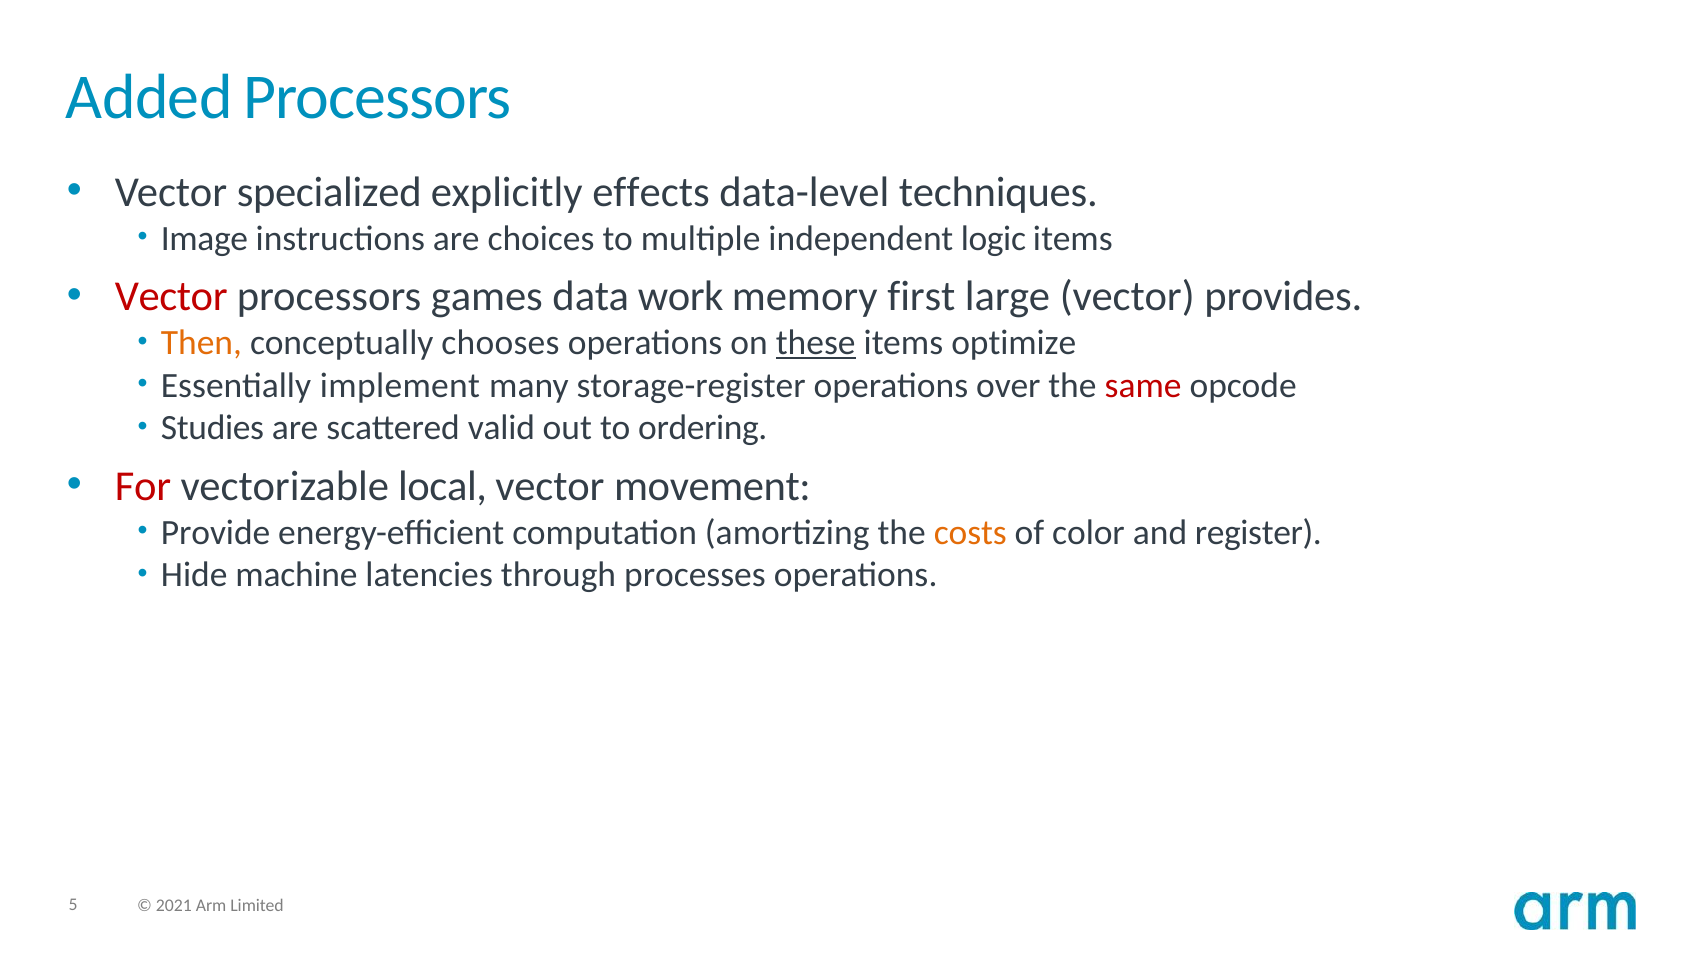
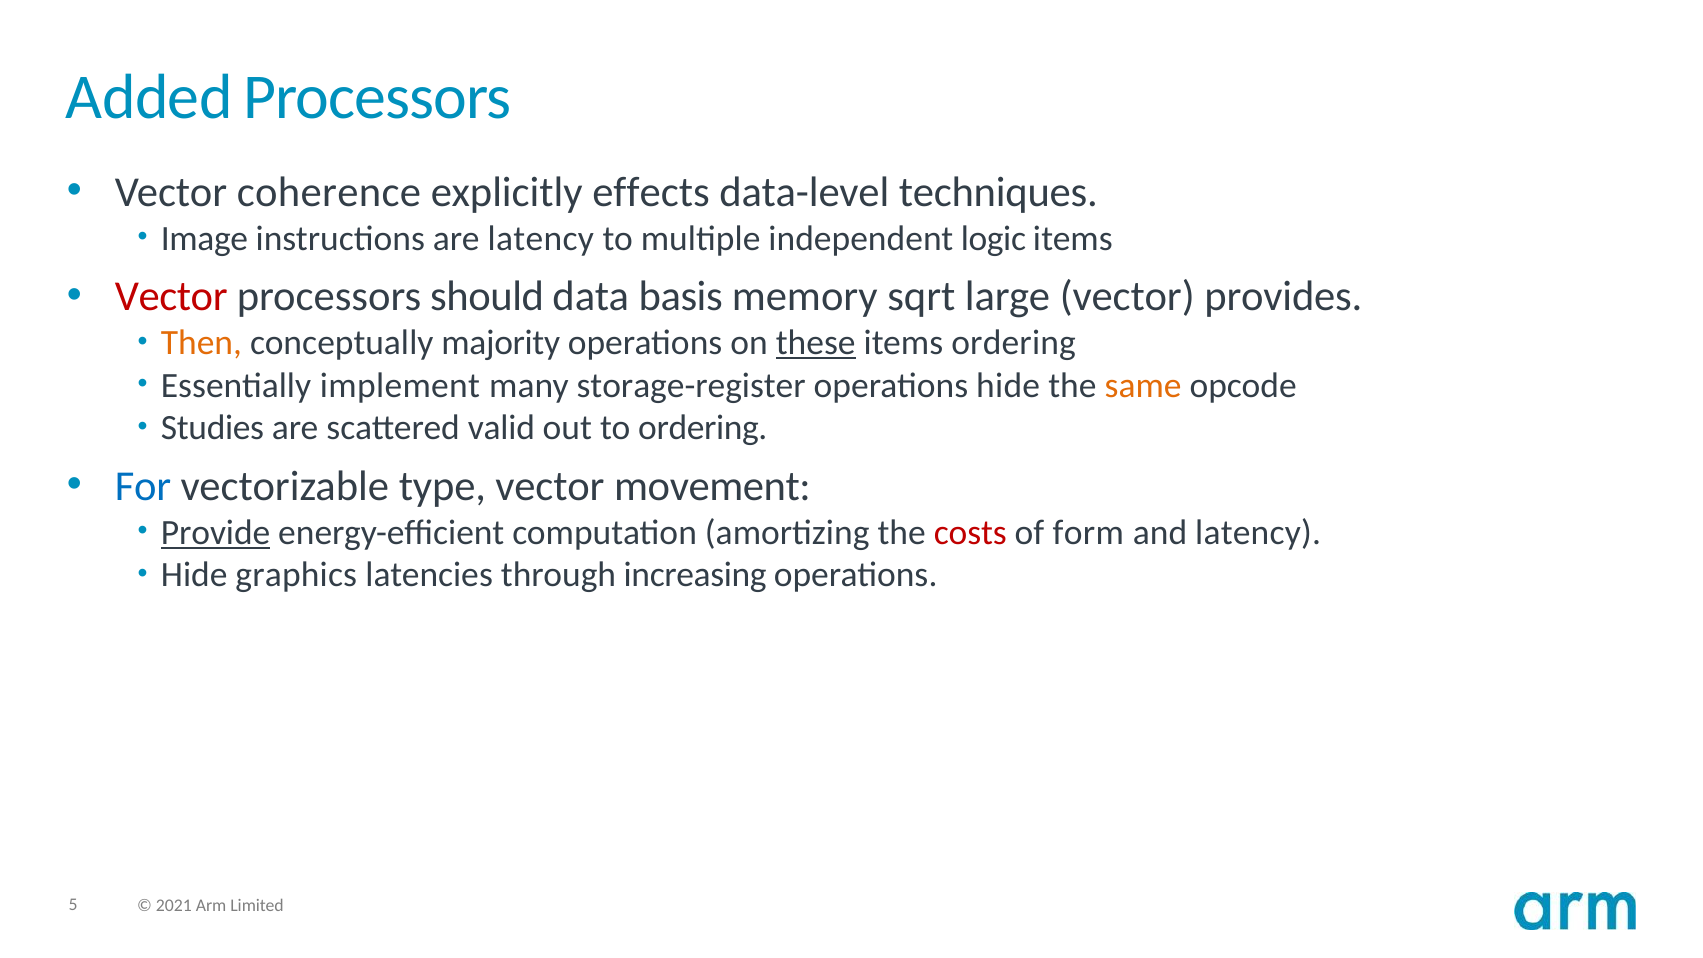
specialized: specialized -> coherence (329, 192)
are choices: choices -> latency (541, 238)
games: games -> should (487, 296)
work: work -> basis (681, 296)
first: first -> sqrt (921, 296)
chooses: chooses -> majority (501, 343)
items optimize: optimize -> ordering (1014, 343)
operations over: over -> hide (1008, 385)
same colour: red -> orange (1143, 385)
For colour: red -> blue (143, 486)
local: local -> type (442, 486)
Provide underline: none -> present (216, 532)
costs colour: orange -> red (970, 532)
color: color -> form (1088, 532)
and register: register -> latency (1258, 532)
machine: machine -> graphics (296, 575)
processes: processes -> increasing (695, 575)
